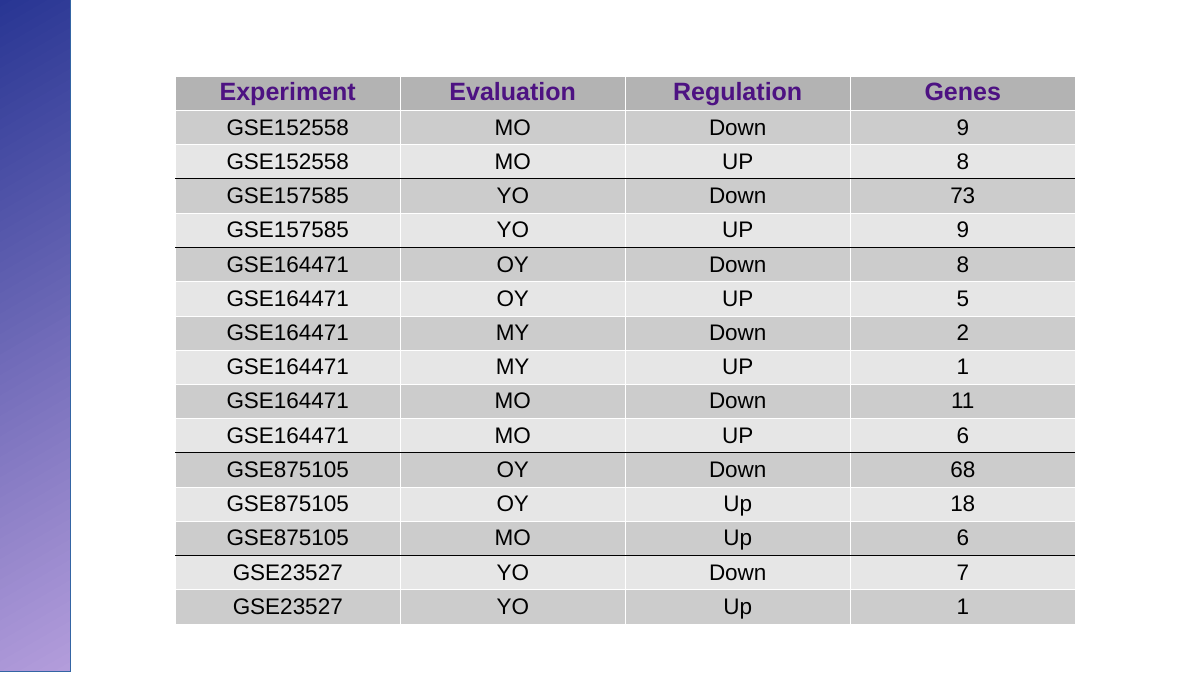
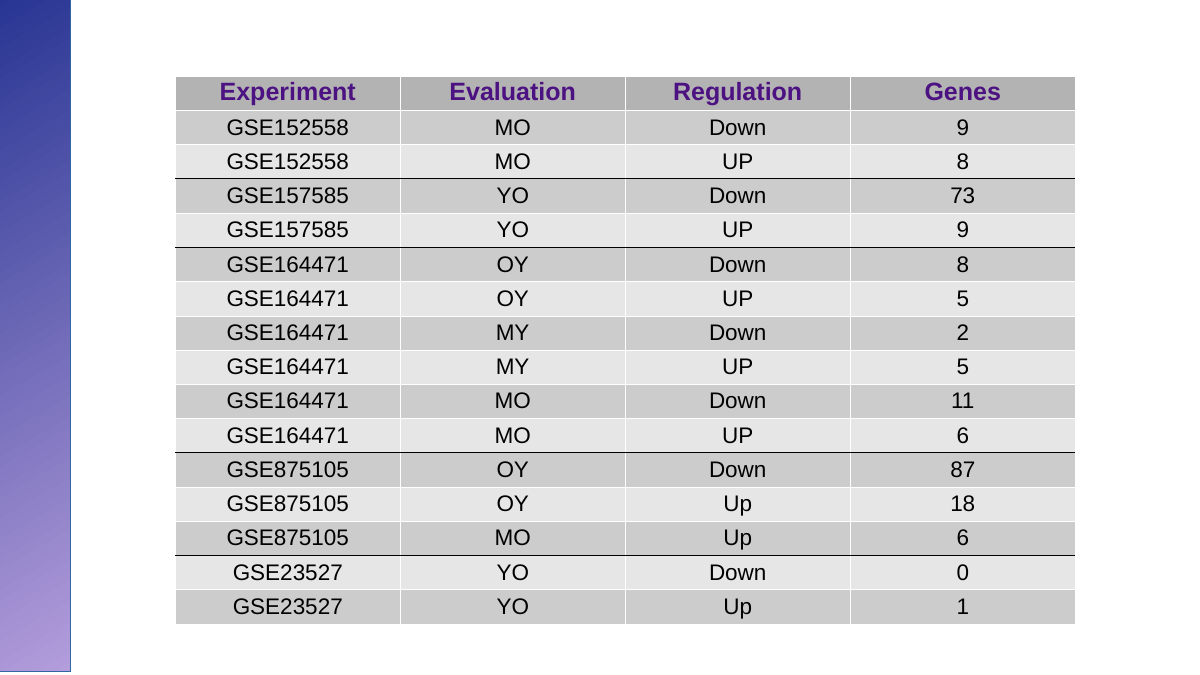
MY UP 1: 1 -> 5 (963, 367)
68: 68 -> 87 (963, 470)
7: 7 -> 0 (963, 573)
